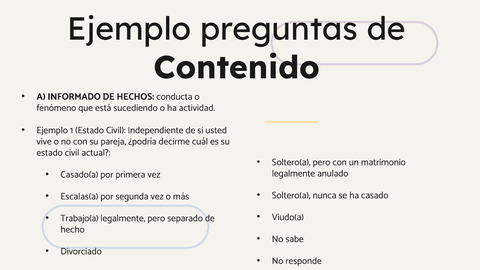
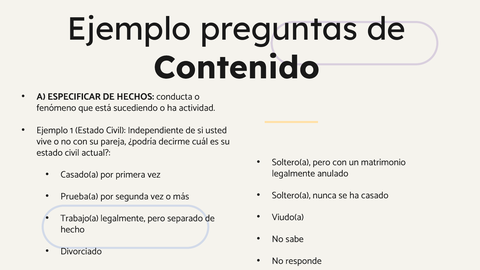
INFORMADO: INFORMADO -> ESPECIFICAR (74, 97)
Escalas(a: Escalas(a -> Prueba(a (79, 196)
